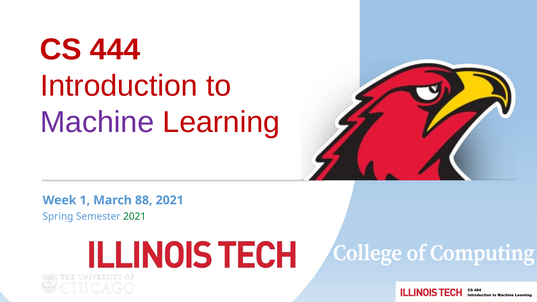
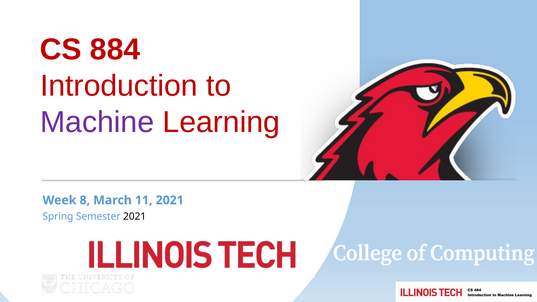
444: 444 -> 884 (115, 50)
Week 1: 1 -> 8 (85, 200)
88: 88 -> 11 (144, 200)
2021 colour: green -> black (135, 217)
